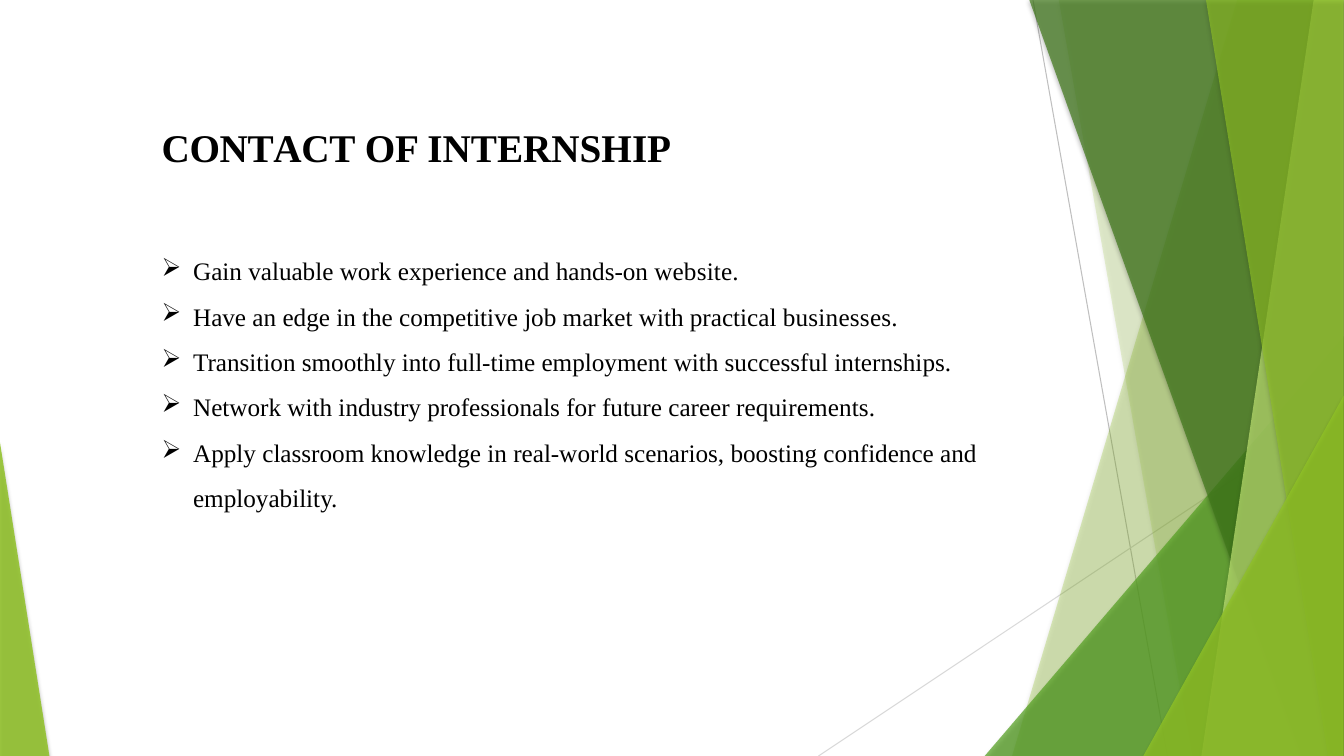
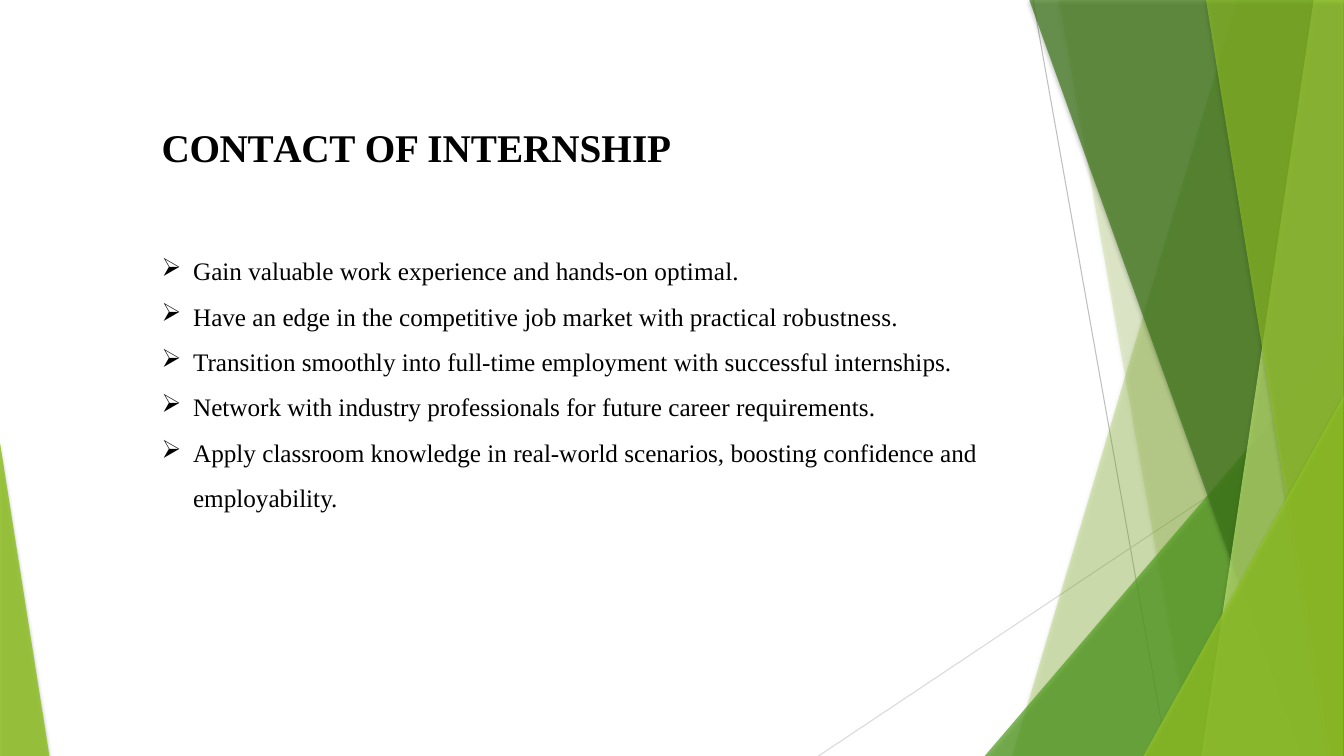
website: website -> optimal (696, 272)
businesses: businesses -> robustness (840, 318)
